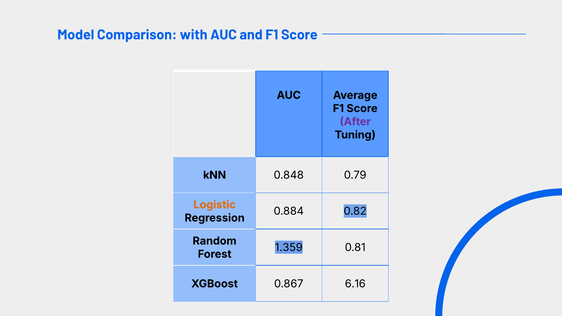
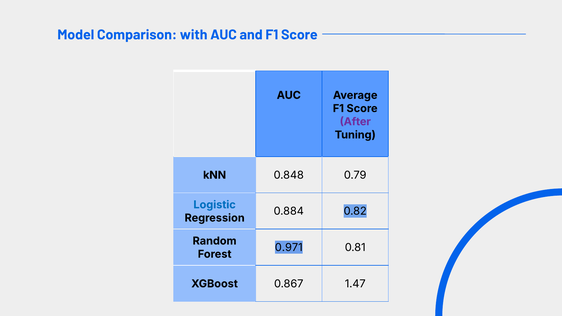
Logistic colour: orange -> blue (215, 205)
1.359: 1.359 -> 0.971 (289, 248)
6.16: 6.16 -> 1.47 (355, 284)
